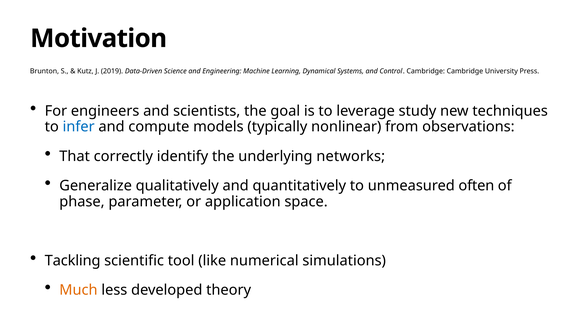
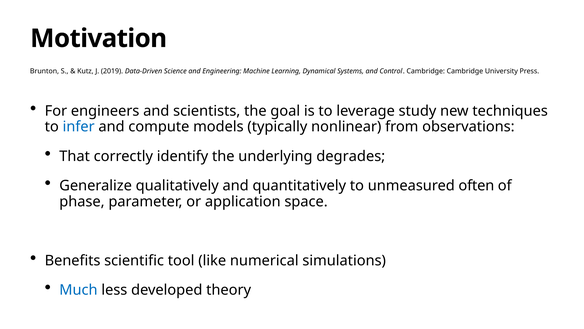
networks: networks -> degrades (351, 156)
Tackling: Tackling -> Benefits (73, 260)
Much colour: orange -> blue (78, 290)
